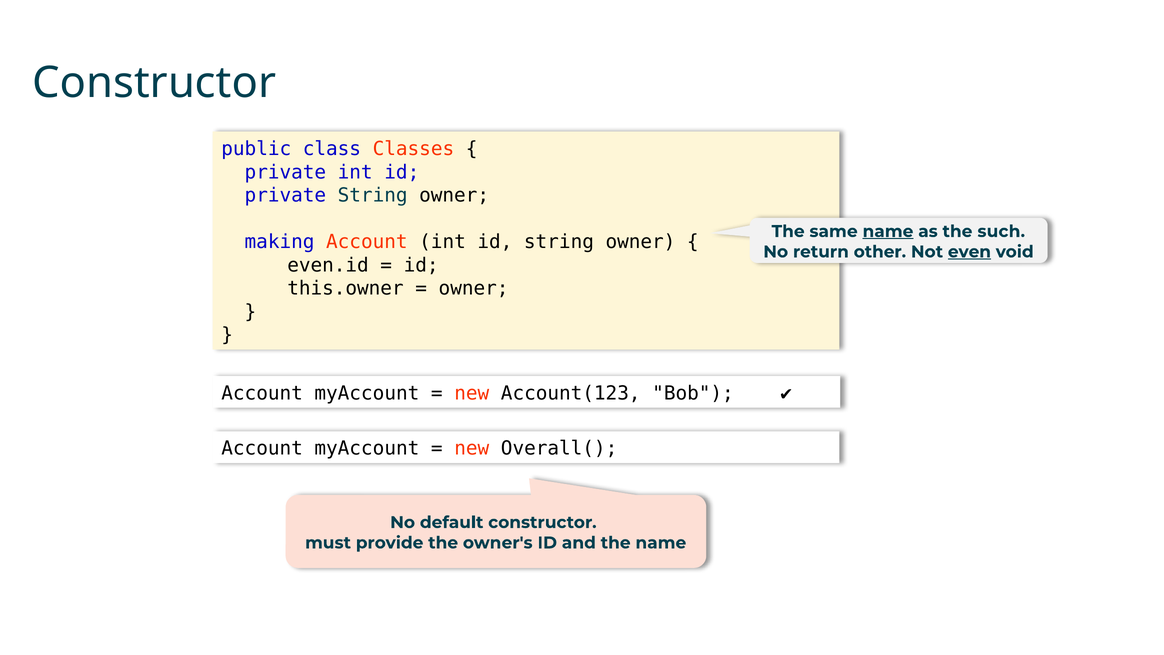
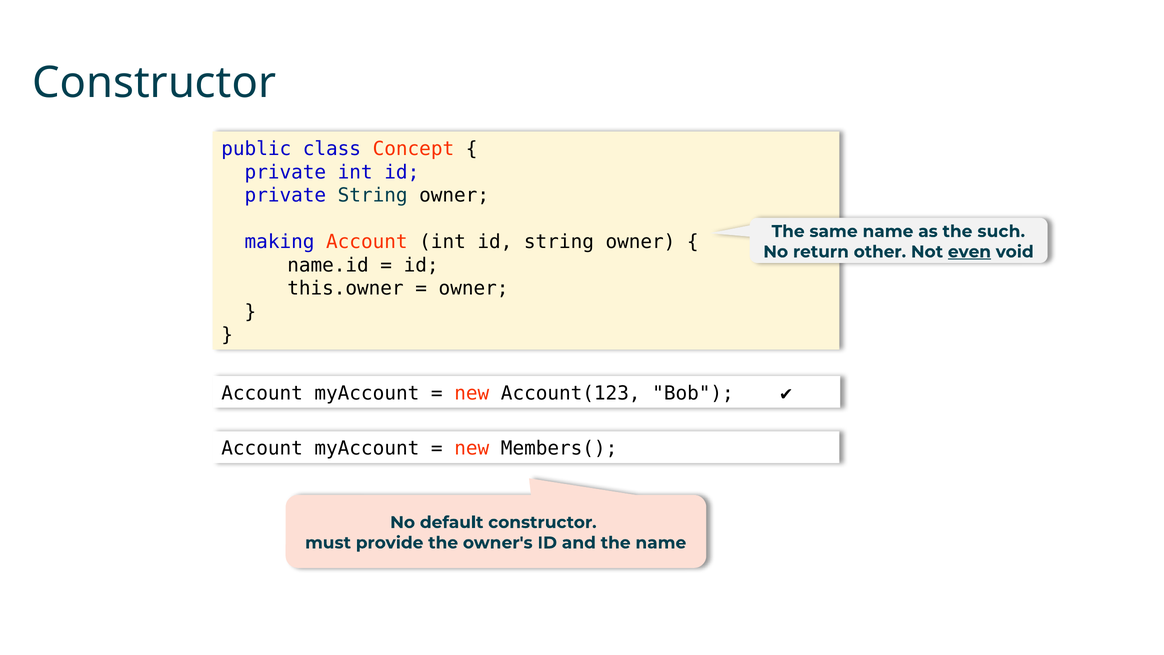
Classes: Classes -> Concept (413, 149)
name underline: present -> none (888, 231)
even.id: even.id -> name.id (328, 265)
Overall(: Overall( -> Members( (559, 448)
